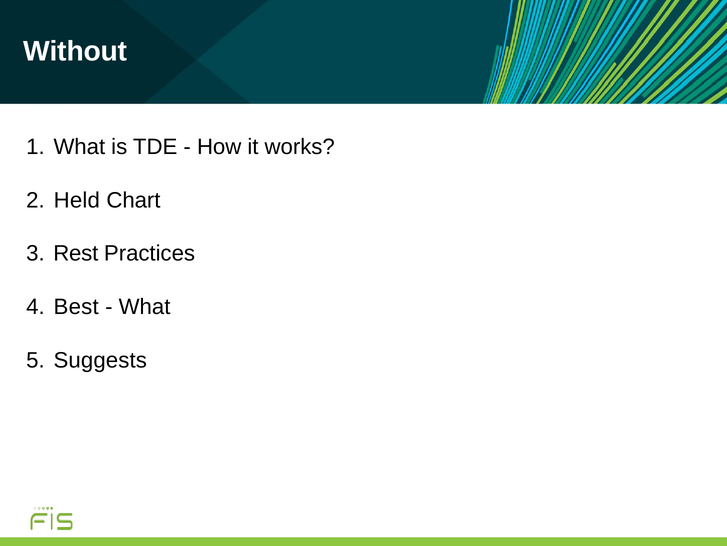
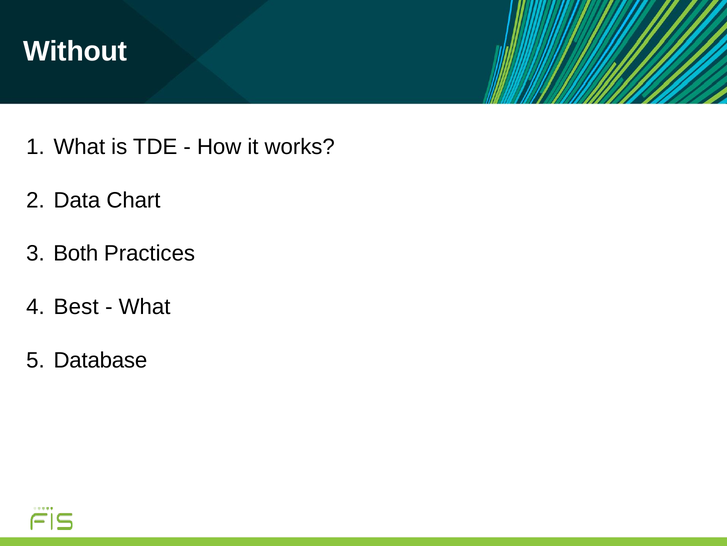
Held: Held -> Data (77, 200)
Rest: Rest -> Both (76, 253)
Suggests: Suggests -> Database (100, 360)
